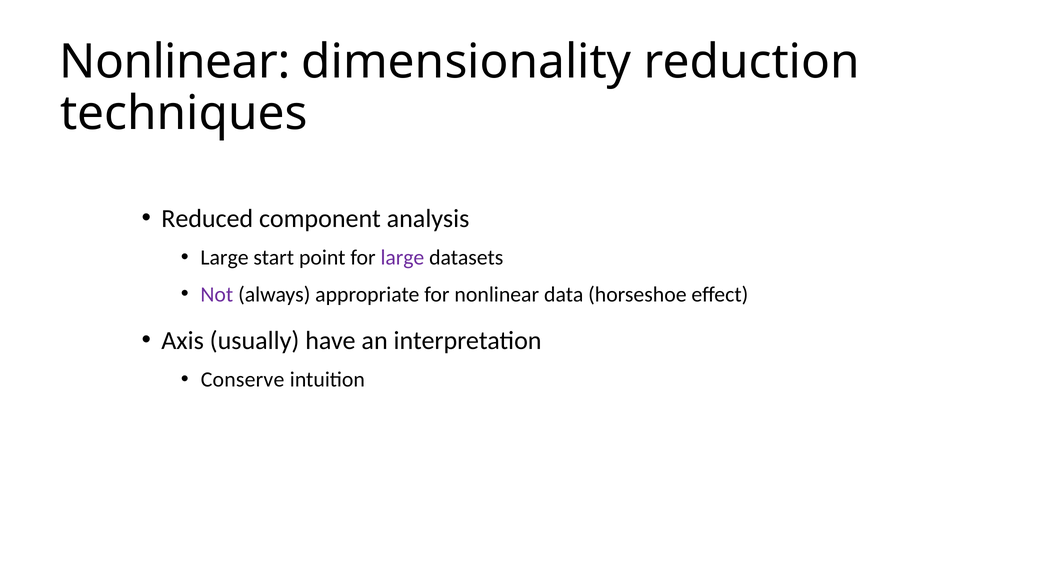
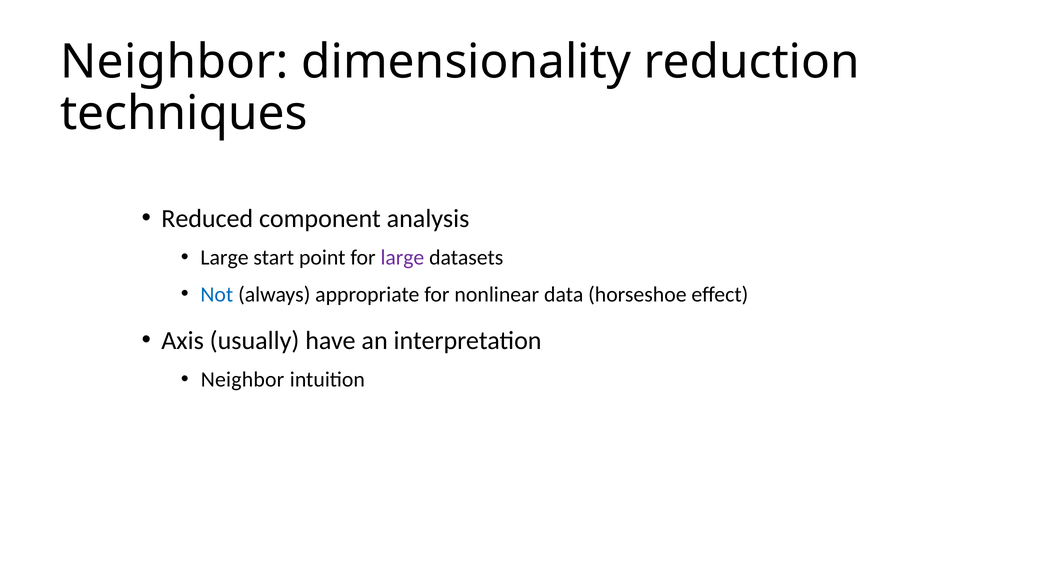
Nonlinear: Nonlinear -> Neighbor (174, 62)
Not colour: purple -> blue (217, 295)
Conserve: Conserve -> Neighbor (243, 380)
